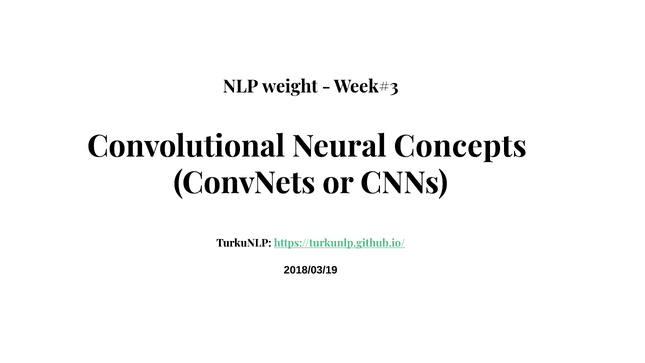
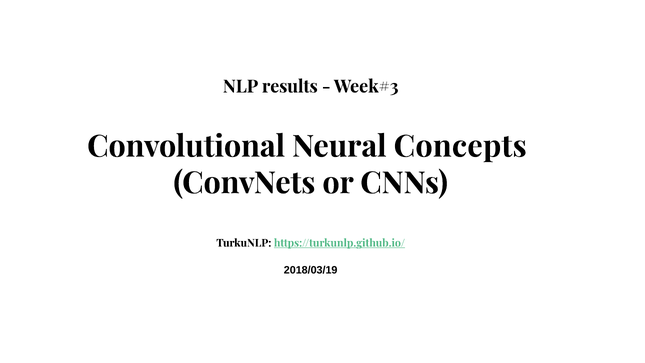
weight: weight -> results (290, 87)
